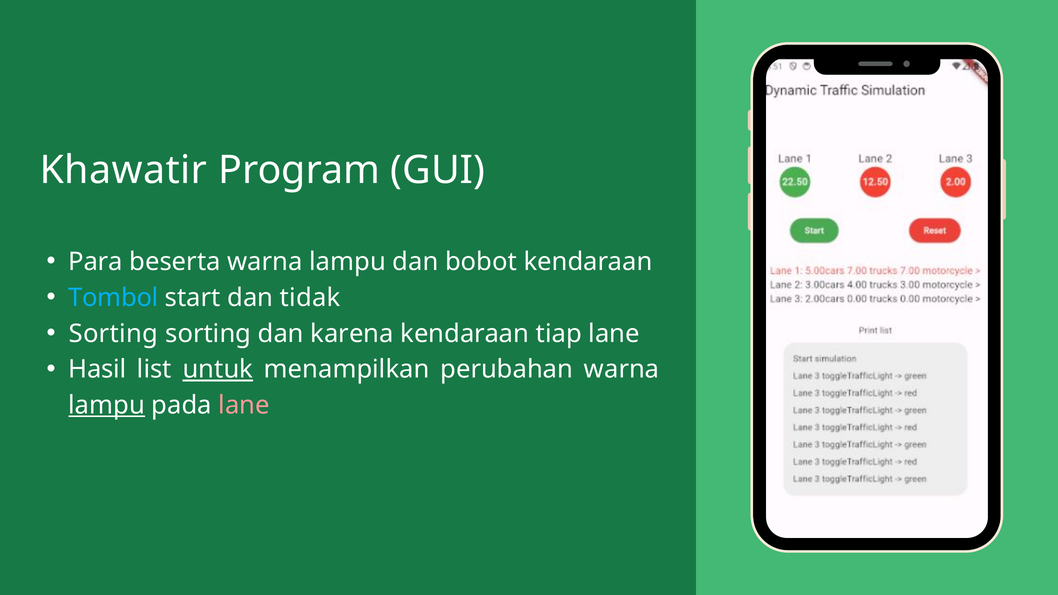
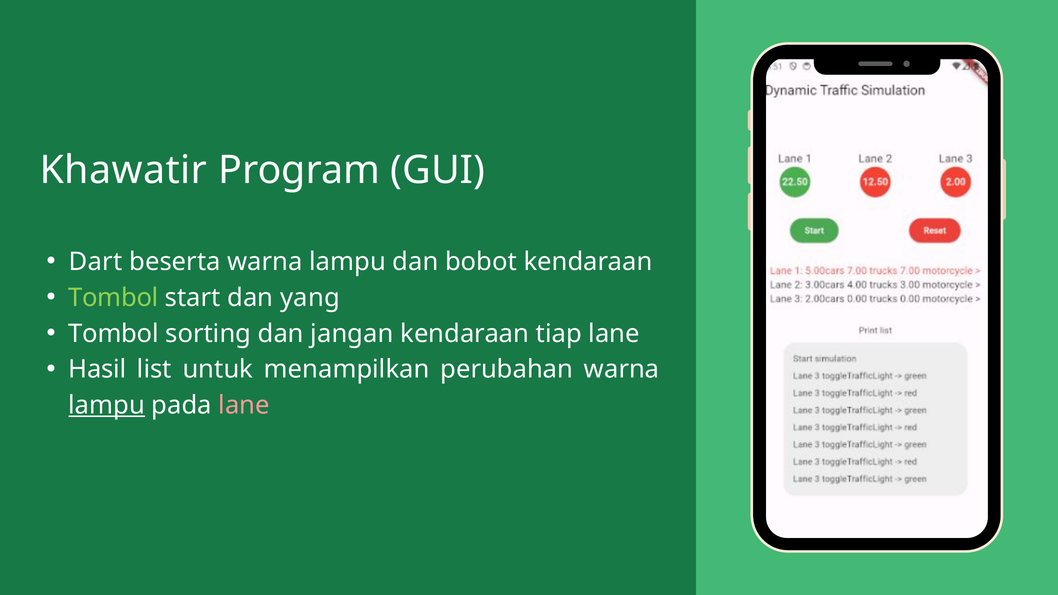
Para: Para -> Dart (95, 262)
Tombol colour: light blue -> light green (113, 298)
tidak: tidak -> yang (310, 298)
Sorting: Sorting -> Tombol (114, 334)
karena: karena -> jangan (352, 334)
untuk underline: present -> none (218, 370)
